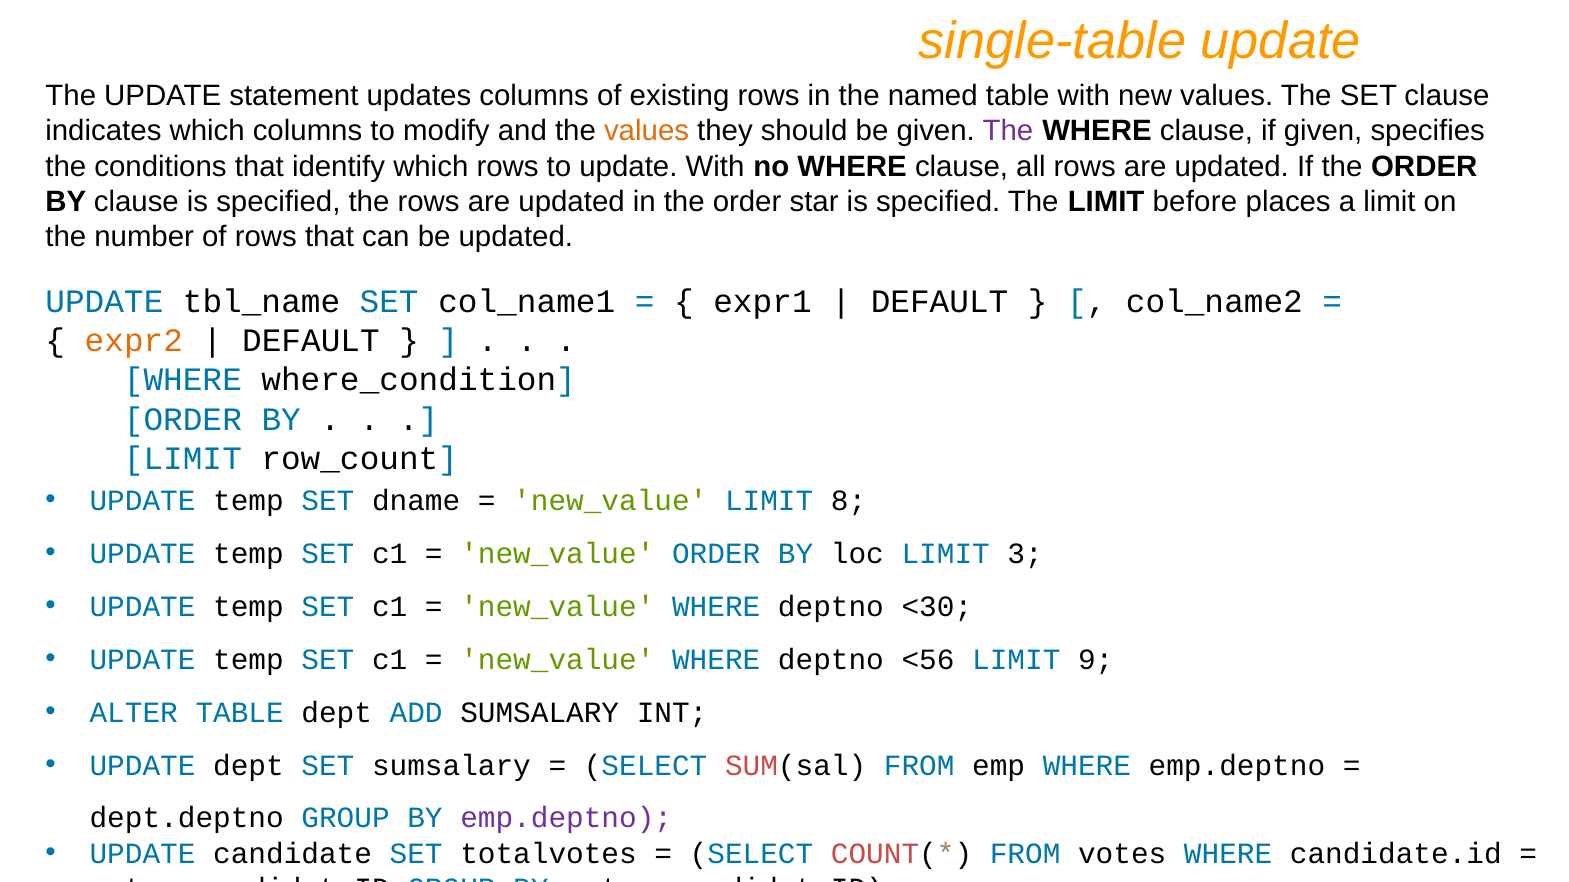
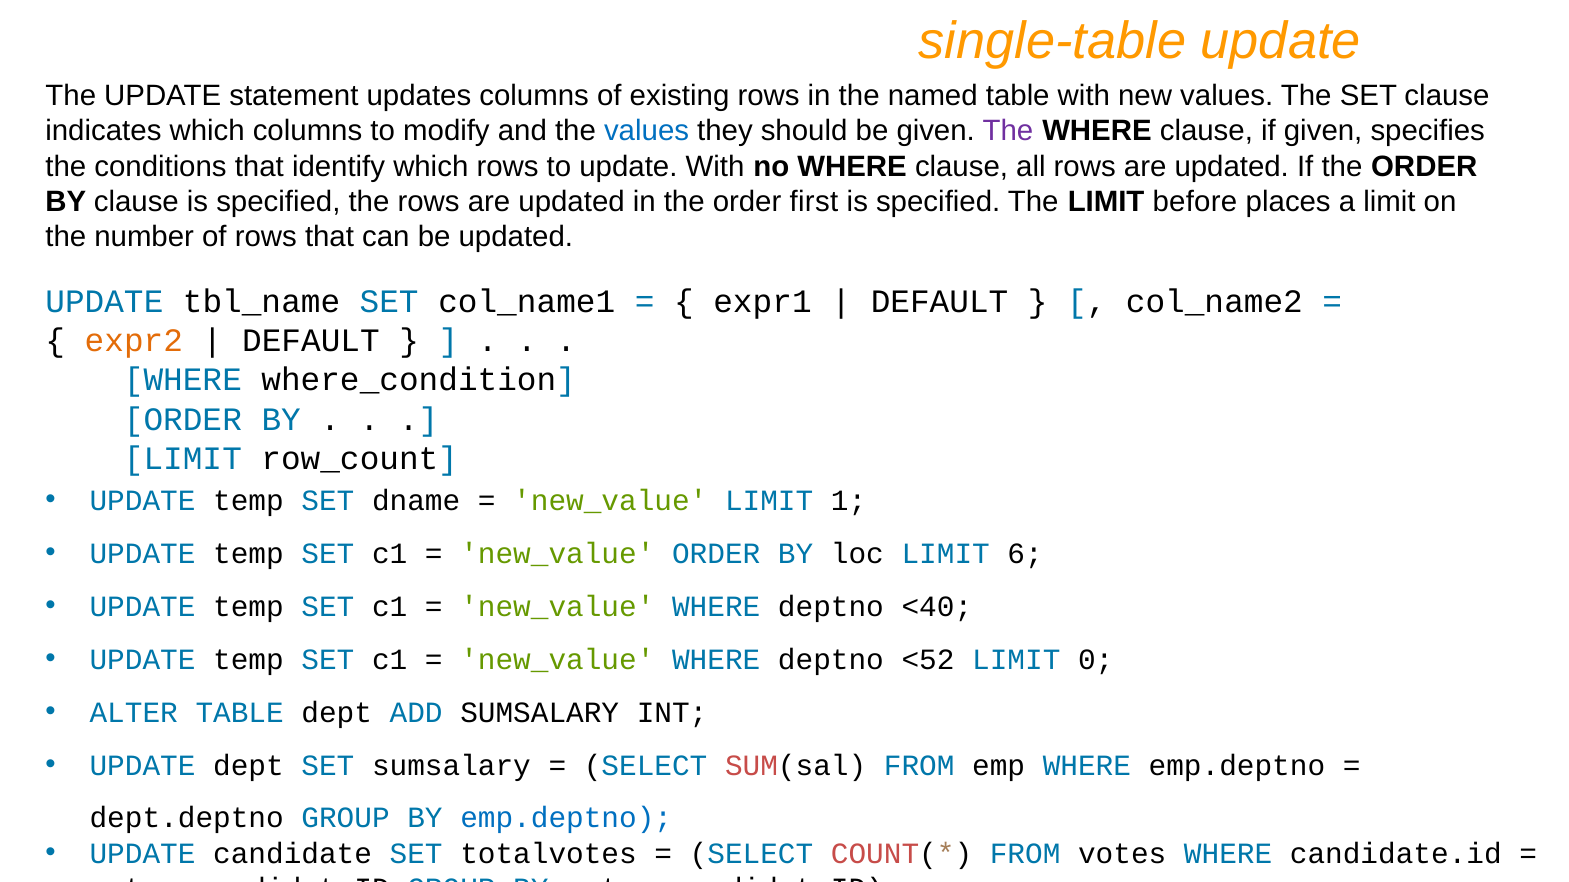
values colour: orange -> blue (647, 131)
star: star -> first (814, 202)
8: 8 -> 1 (849, 501)
3: 3 -> 6 (1025, 554)
<30: <30 -> <40 (937, 607)
<56: <56 -> <52 (928, 660)
9: 9 -> 0 (1096, 660)
emp.deptno colour: purple -> blue (566, 819)
